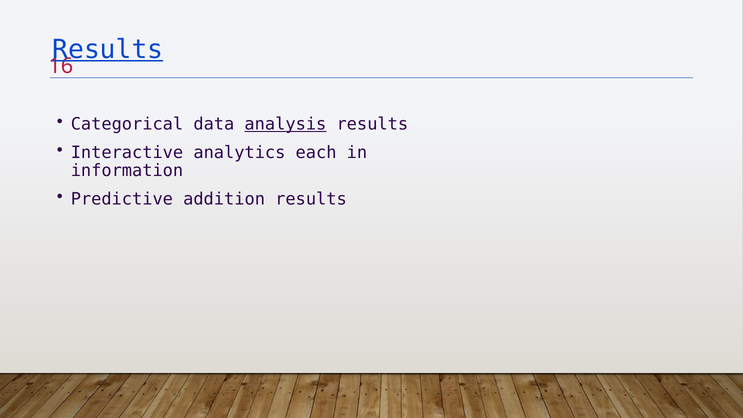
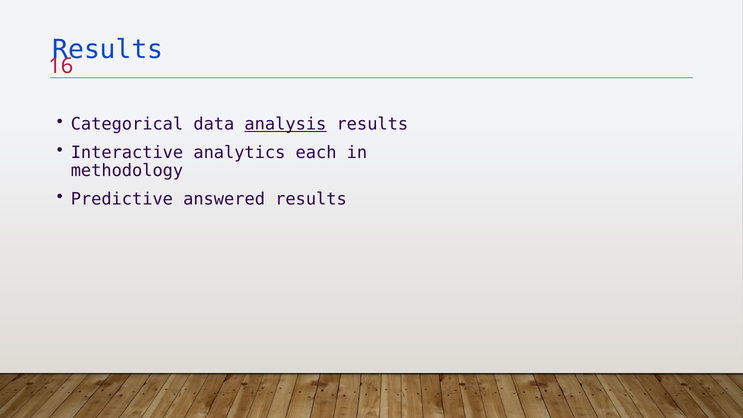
Results underline: present -> none (108, 50)
information: information -> methodology (127, 171)
addition: addition -> answered (224, 199)
